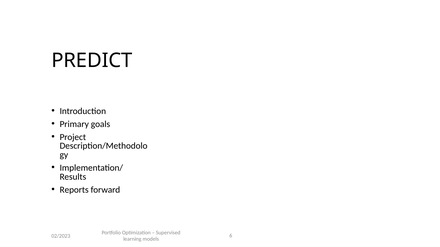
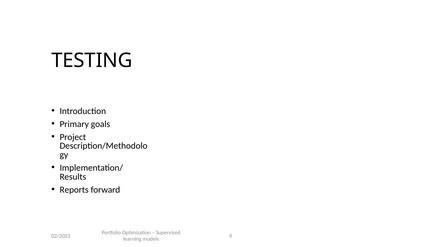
PREDICT: PREDICT -> TESTING (92, 61)
